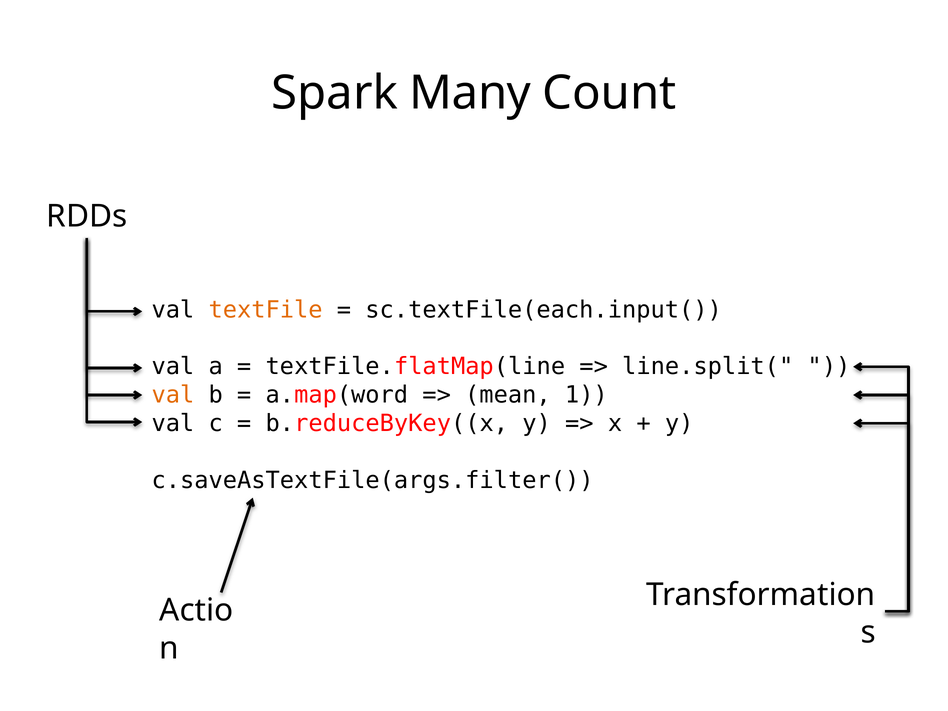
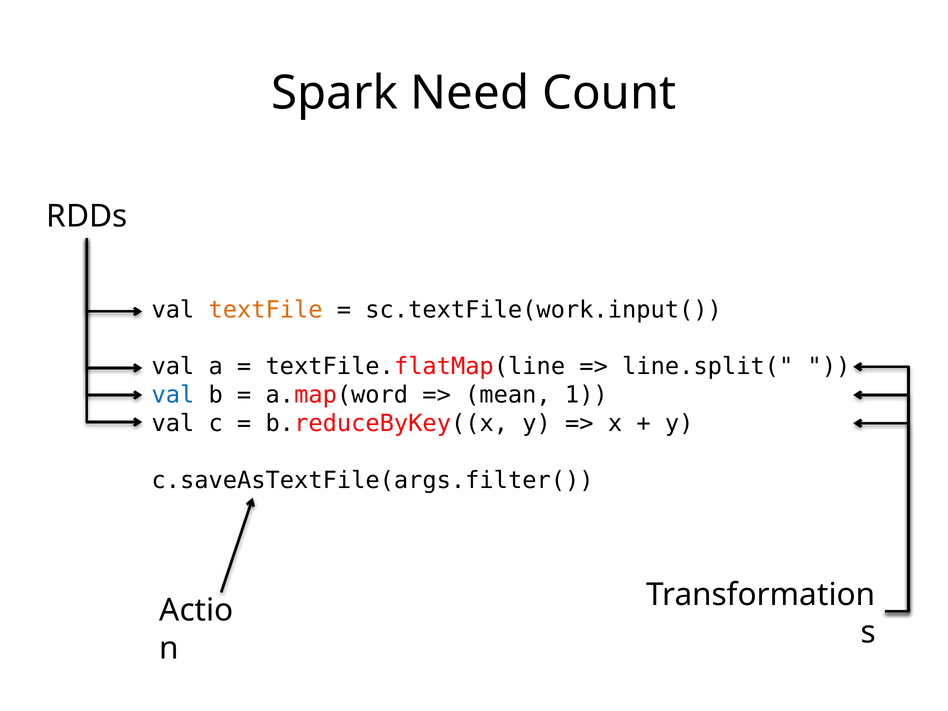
Many: Many -> Need (470, 93)
sc.textFile(each.input(: sc.textFile(each.input( -> sc.textFile(work.input( (544, 310)
val colour: orange -> blue (173, 395)
